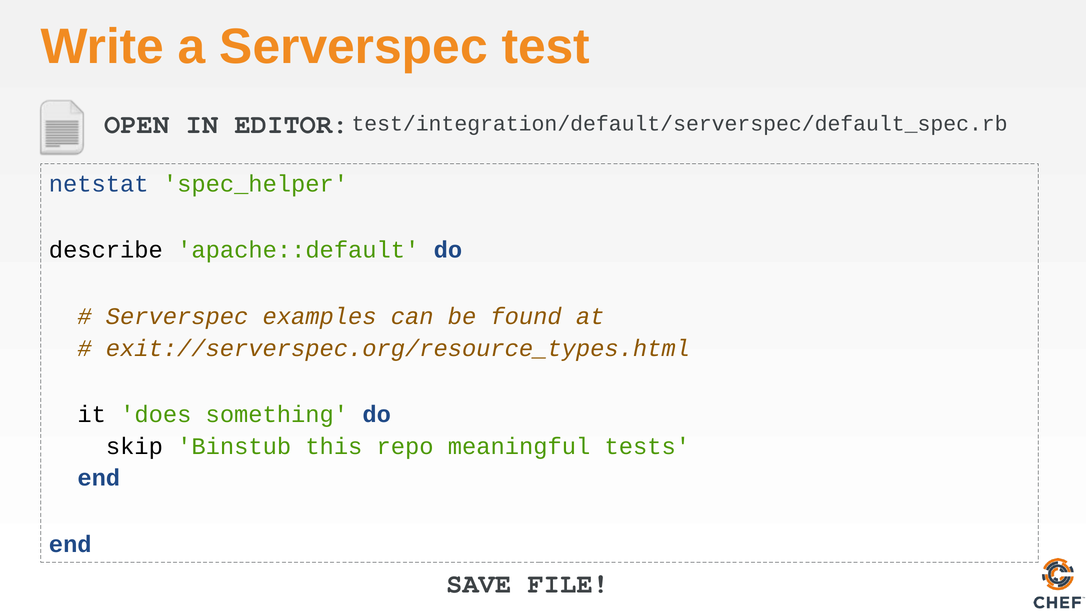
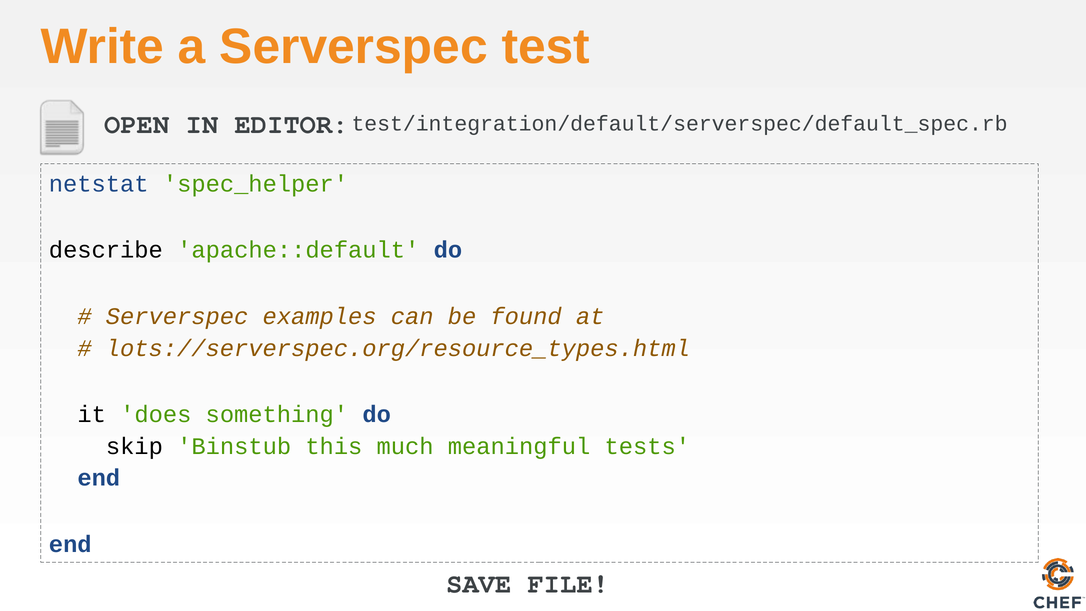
exit://serverspec.org/resource_types.html: exit://serverspec.org/resource_types.html -> lots://serverspec.org/resource_types.html (398, 348)
repo: repo -> much (405, 446)
